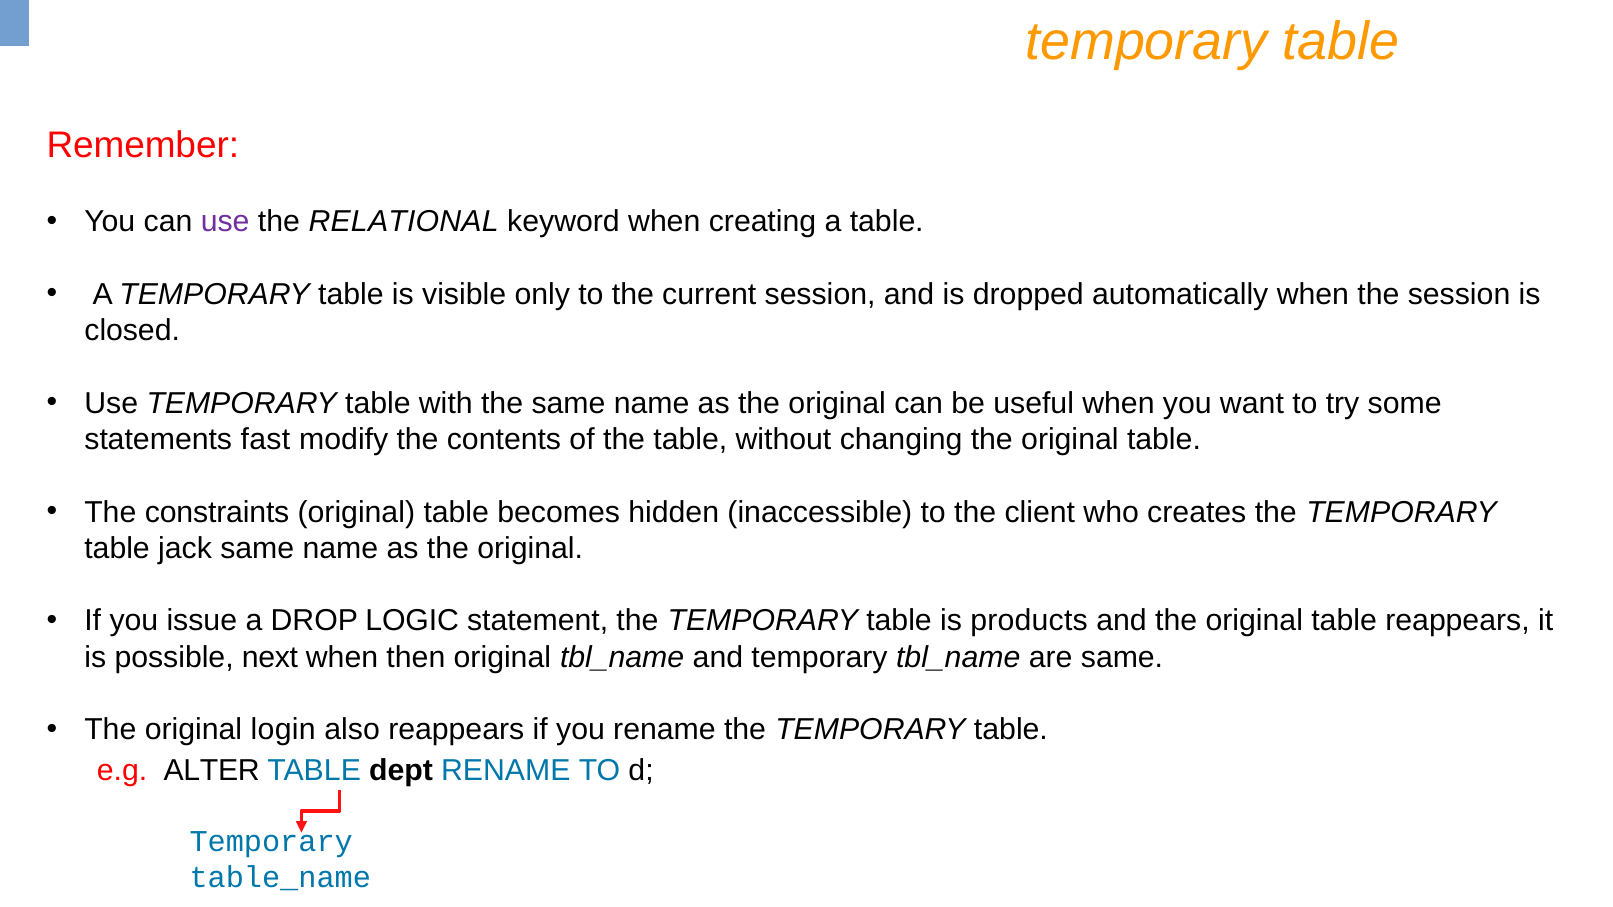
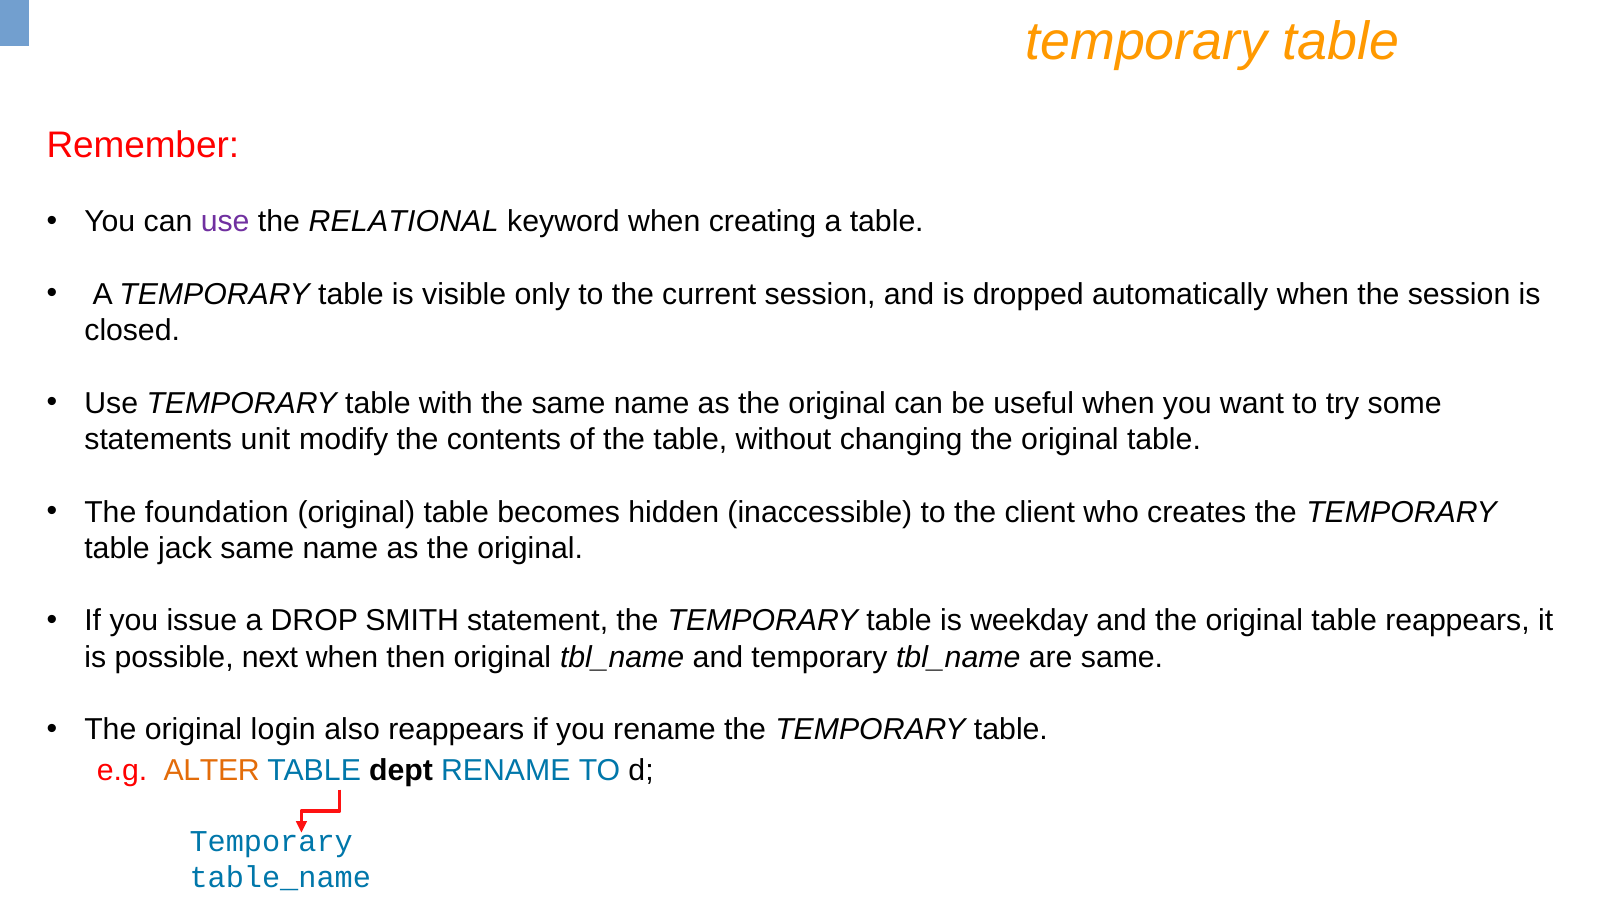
fast: fast -> unit (265, 440)
constraints: constraints -> foundation (217, 512)
LOGIC: LOGIC -> SMITH (412, 621)
products: products -> weekday (1029, 621)
ALTER colour: black -> orange (212, 770)
